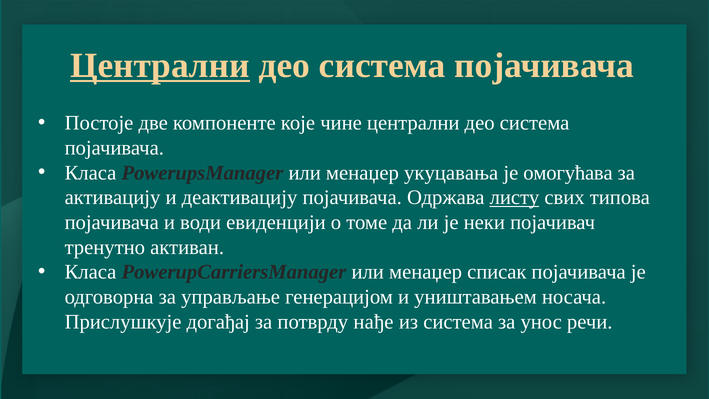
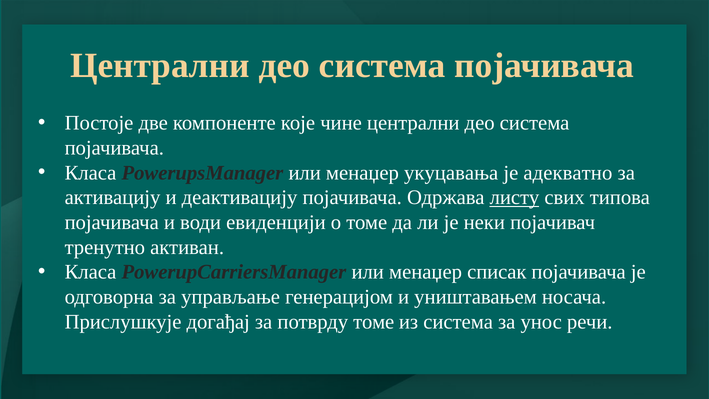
Централни underline: present -> none (160, 66)
омогућава: омогућава -> адекватно (568, 173)
потврду нађе: нађе -> томе (374, 322)
